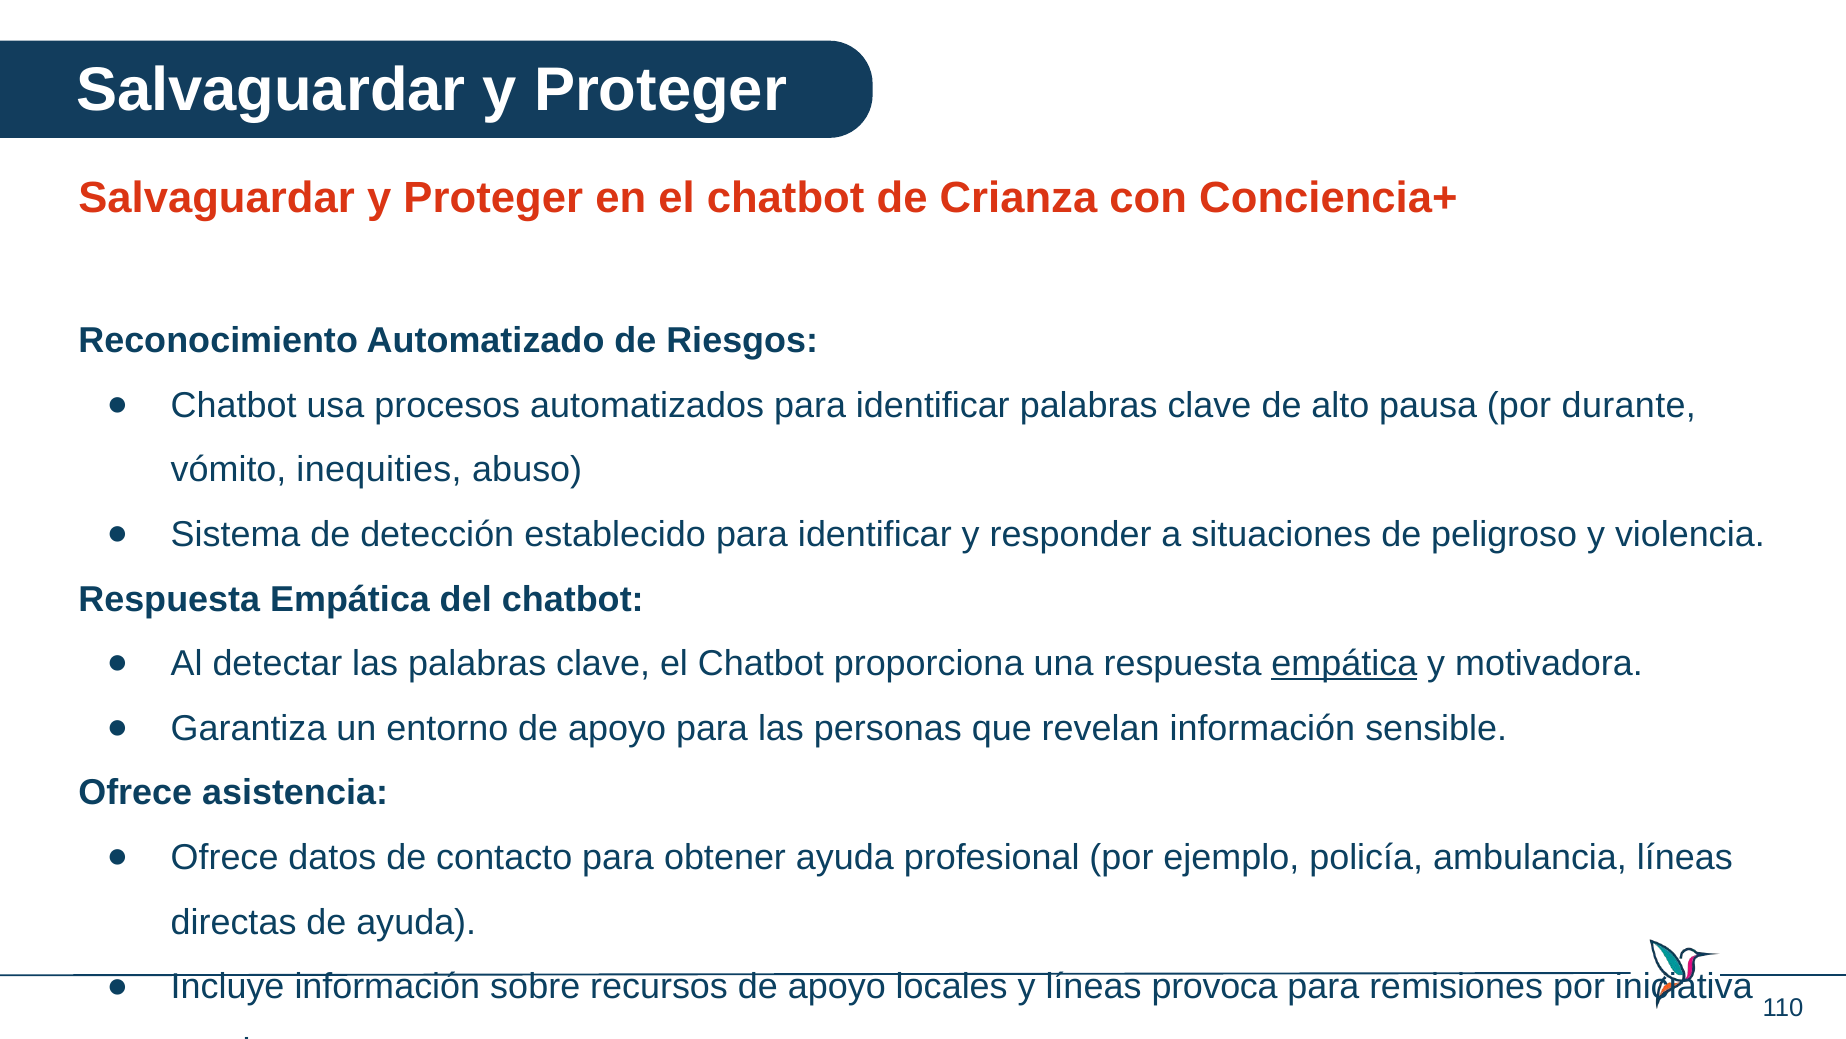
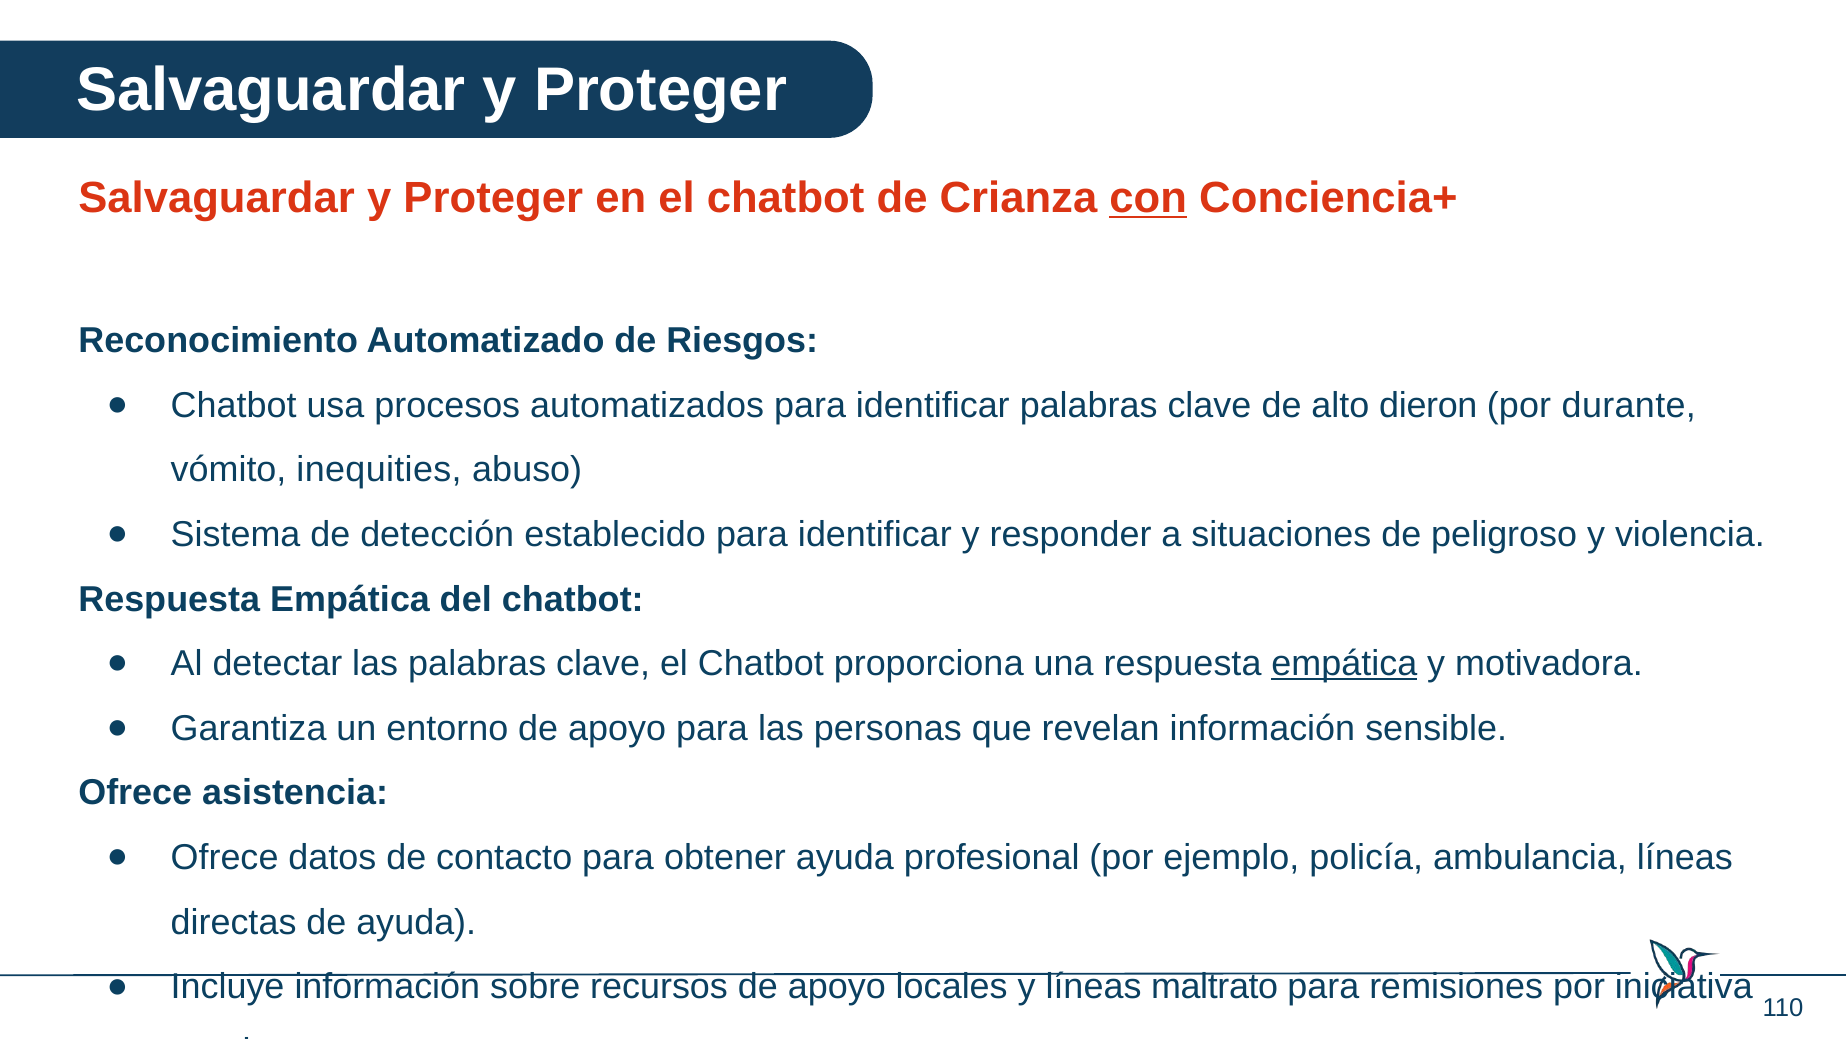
con underline: none -> present (1148, 198)
pausa: pausa -> dieron (1428, 405)
provoca: provoca -> maltrato (1215, 987)
